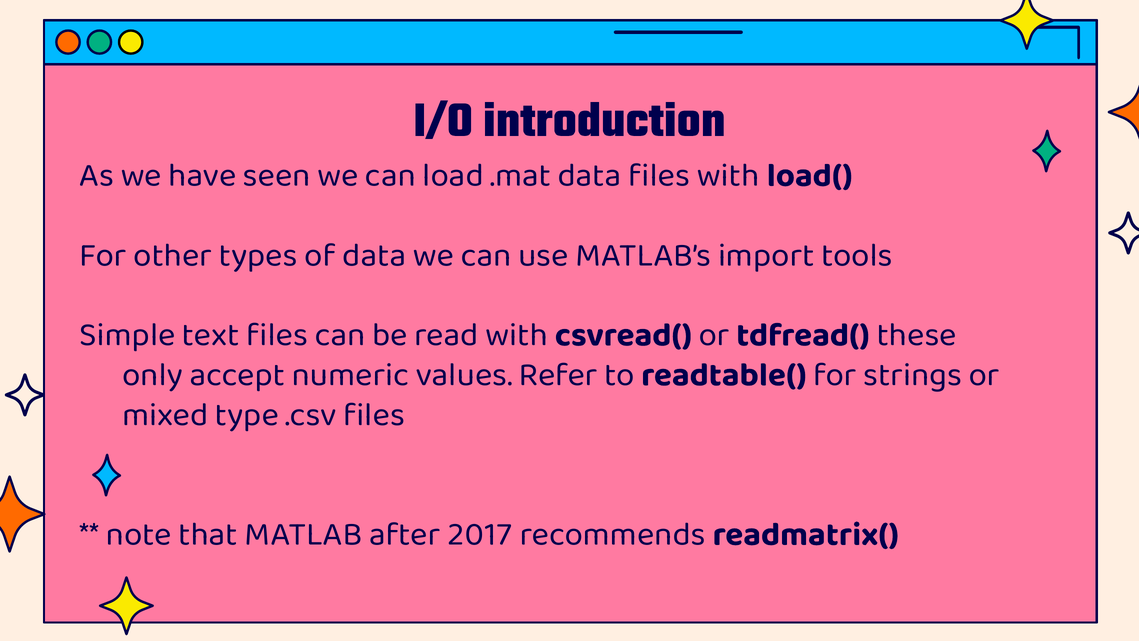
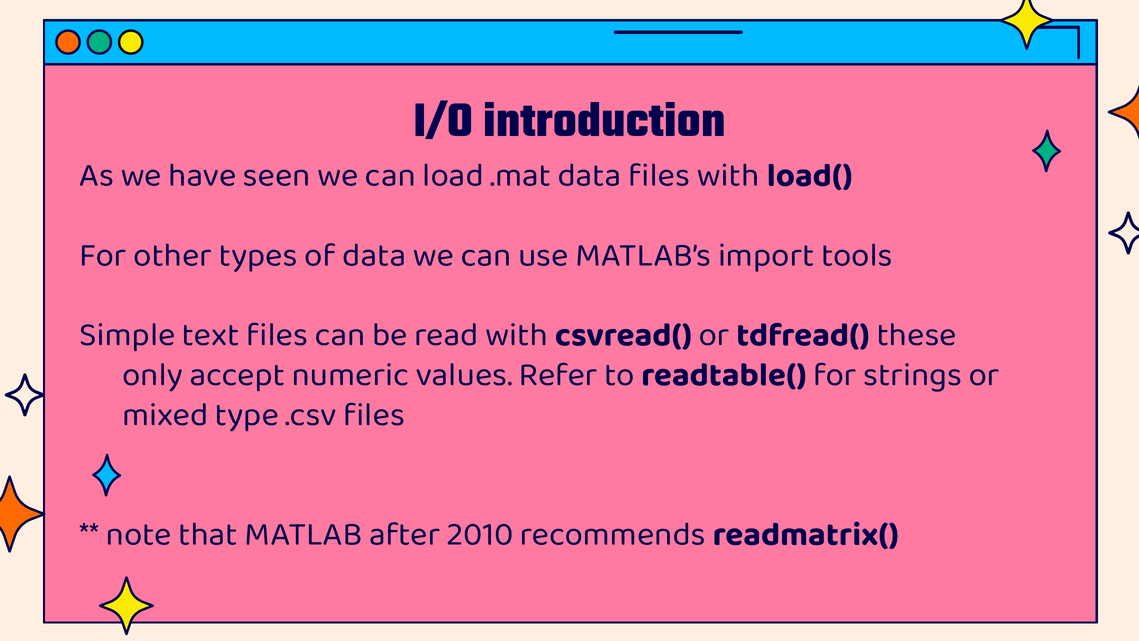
2017: 2017 -> 2010 (480, 534)
